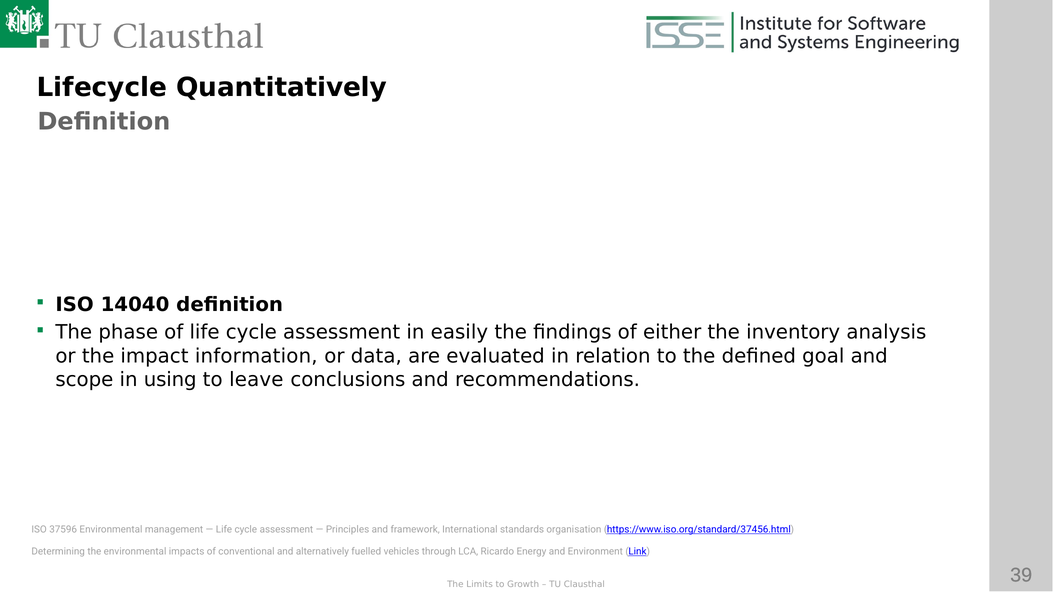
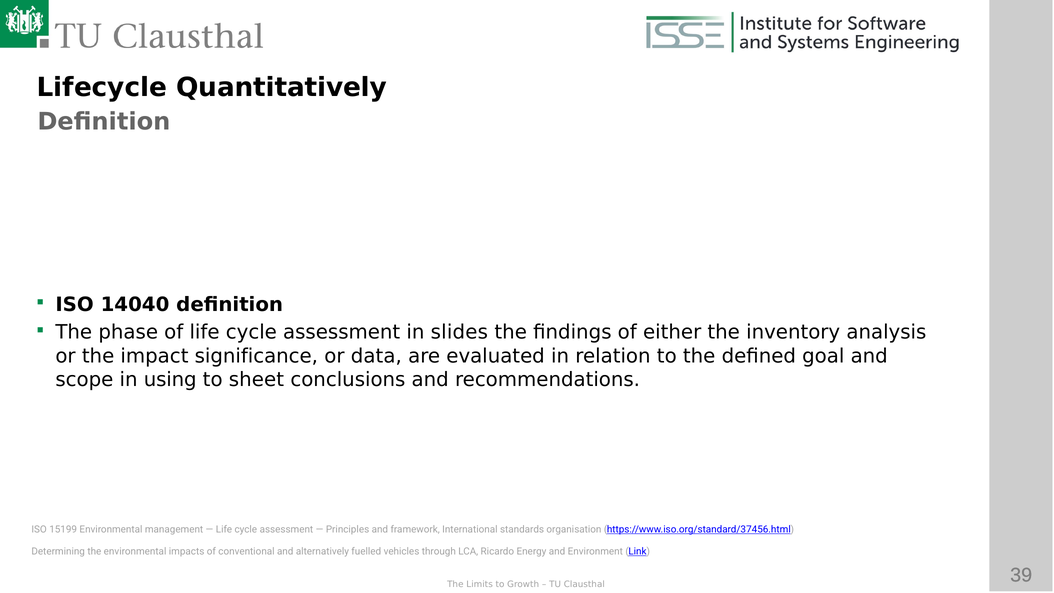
easily: easily -> slides (459, 332)
information: information -> significance (256, 356)
leave: leave -> sheet (256, 380)
37596: 37596 -> 15199 (63, 529)
